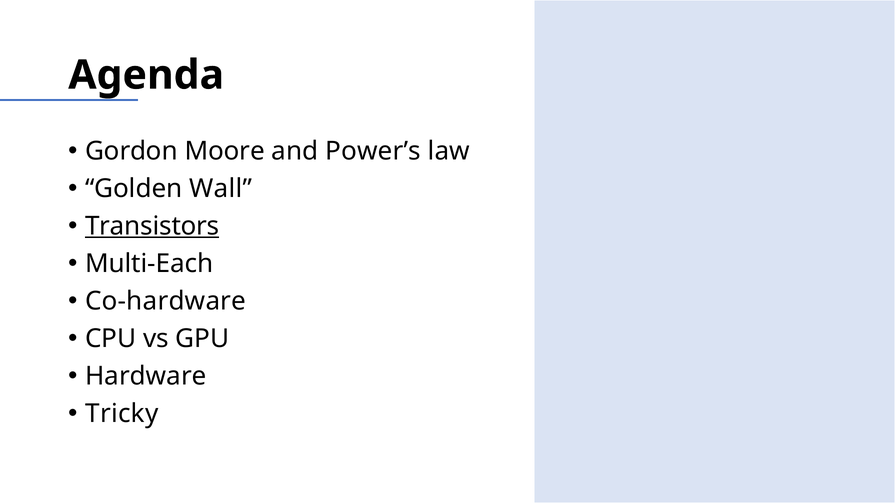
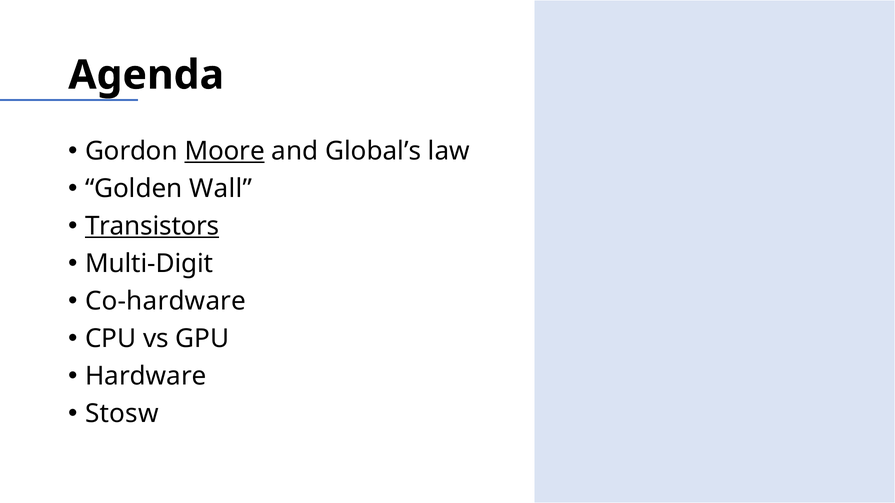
Moore underline: none -> present (225, 151)
Power’s: Power’s -> Global’s (373, 151)
Multi-Each: Multi-Each -> Multi-Digit (149, 264)
Tricky: Tricky -> Stosw (122, 414)
